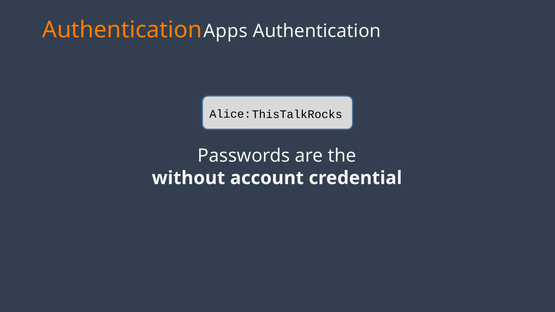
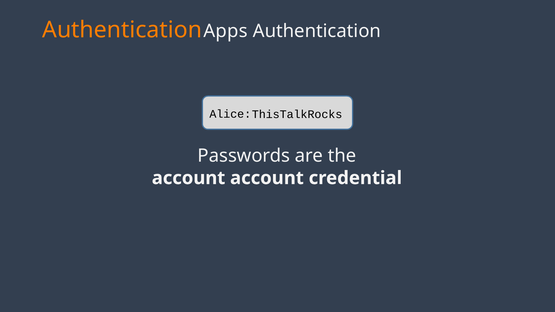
without: without -> account (189, 178)
